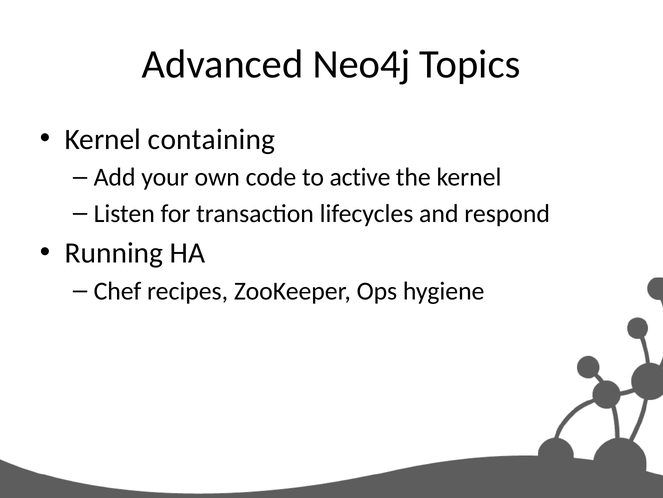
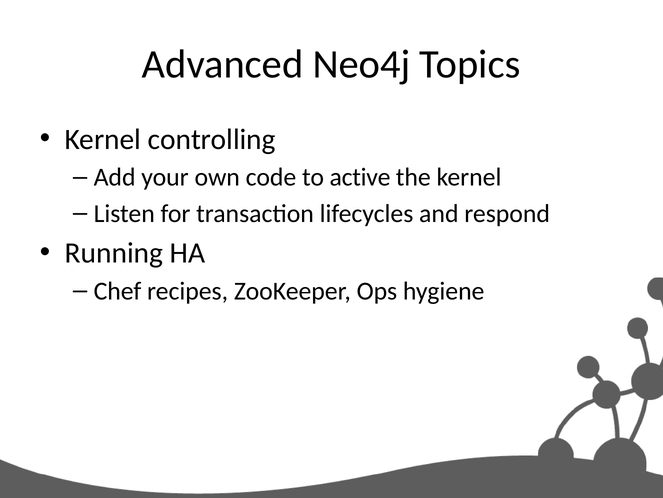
containing: containing -> controlling (212, 139)
